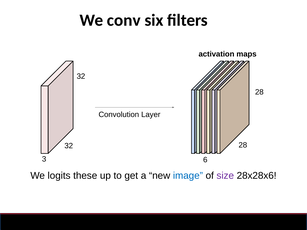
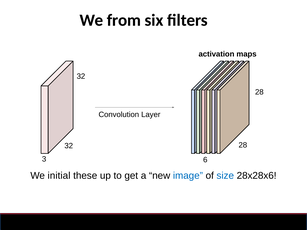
conv: conv -> from (124, 20)
logits: logits -> initial (59, 176)
size colour: purple -> blue (225, 176)
